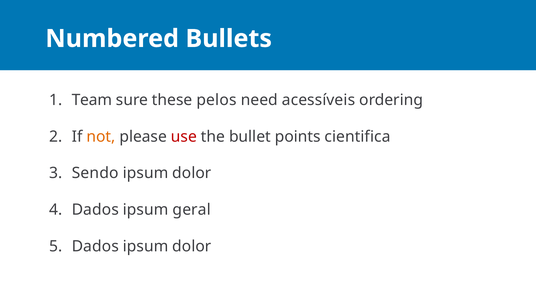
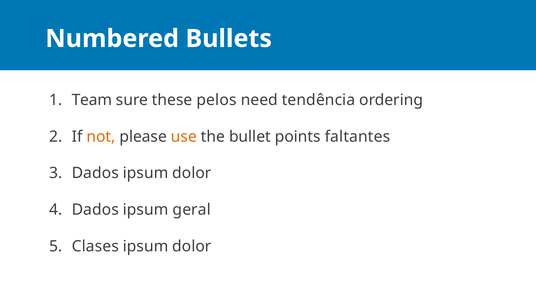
acessíveis: acessíveis -> tendência (319, 100)
use colour: red -> orange (184, 137)
cientifica: cientifica -> faltantes (358, 137)
Sendo: Sendo -> Dados (95, 173)
5 Dados: Dados -> Clases (95, 247)
